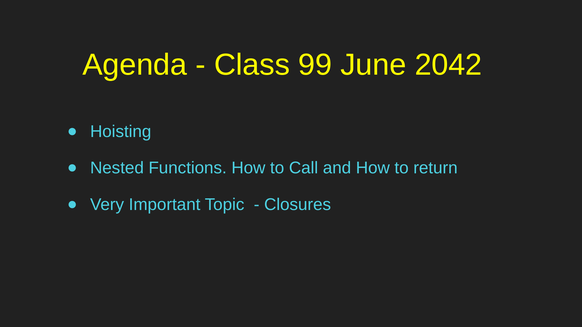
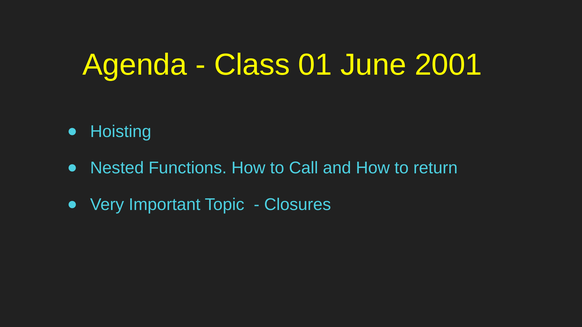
99: 99 -> 01 (315, 65)
2042: 2042 -> 2001 (448, 65)
